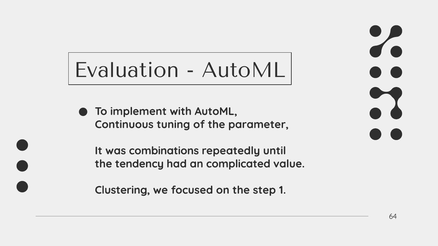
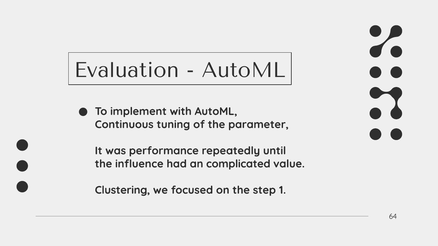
combinations: combinations -> performance (164, 151)
tendency: tendency -> influence (139, 164)
